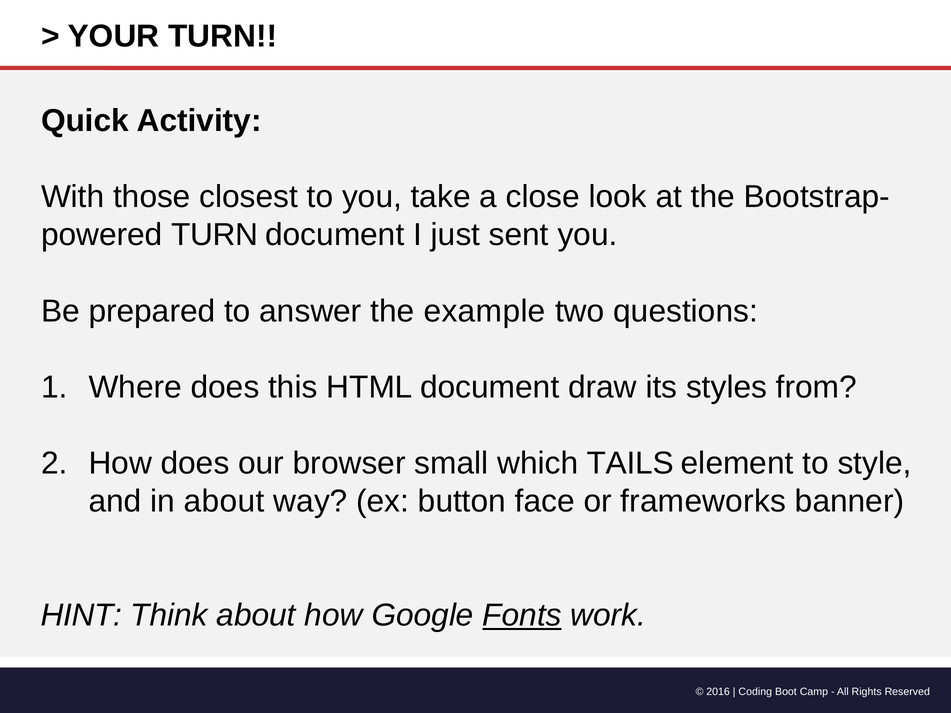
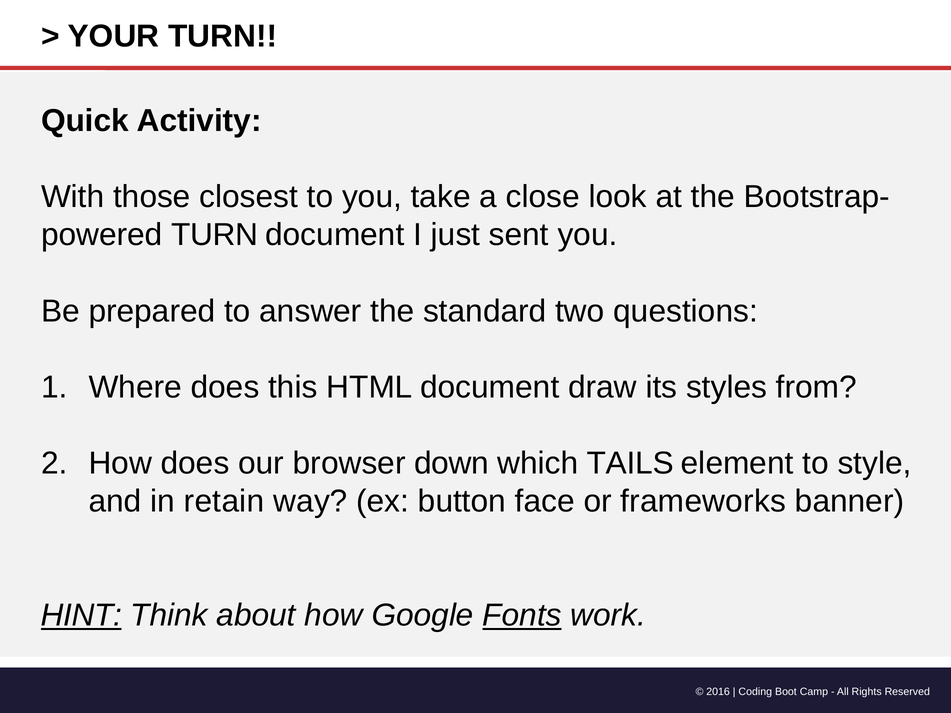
example: example -> standard (485, 311)
small: small -> down (451, 463)
in about: about -> retain (224, 501)
HINT underline: none -> present (81, 616)
